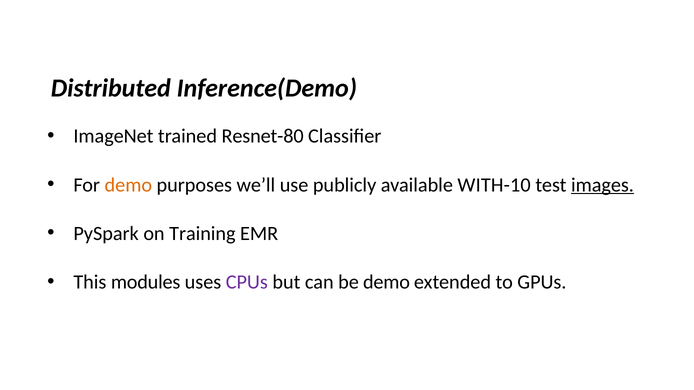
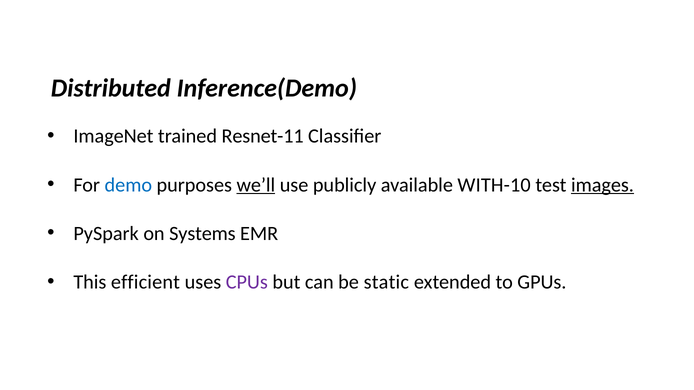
Resnet-80: Resnet-80 -> Resnet-11 (263, 136)
demo colour: orange -> blue (128, 185)
we’ll underline: none -> present (256, 185)
Training: Training -> Systems (202, 234)
modules: modules -> efficient (145, 282)
be demo: demo -> static (386, 282)
